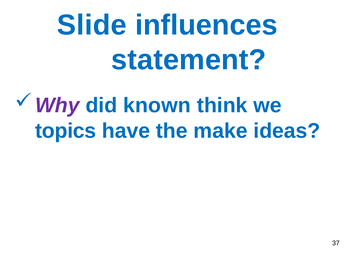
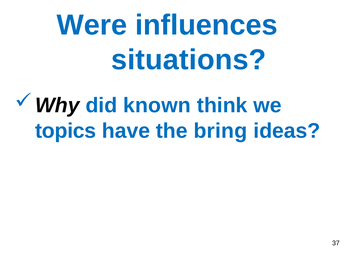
Slide: Slide -> Were (92, 25)
statement: statement -> situations (189, 60)
Why colour: purple -> black (57, 105)
make: make -> bring (220, 131)
